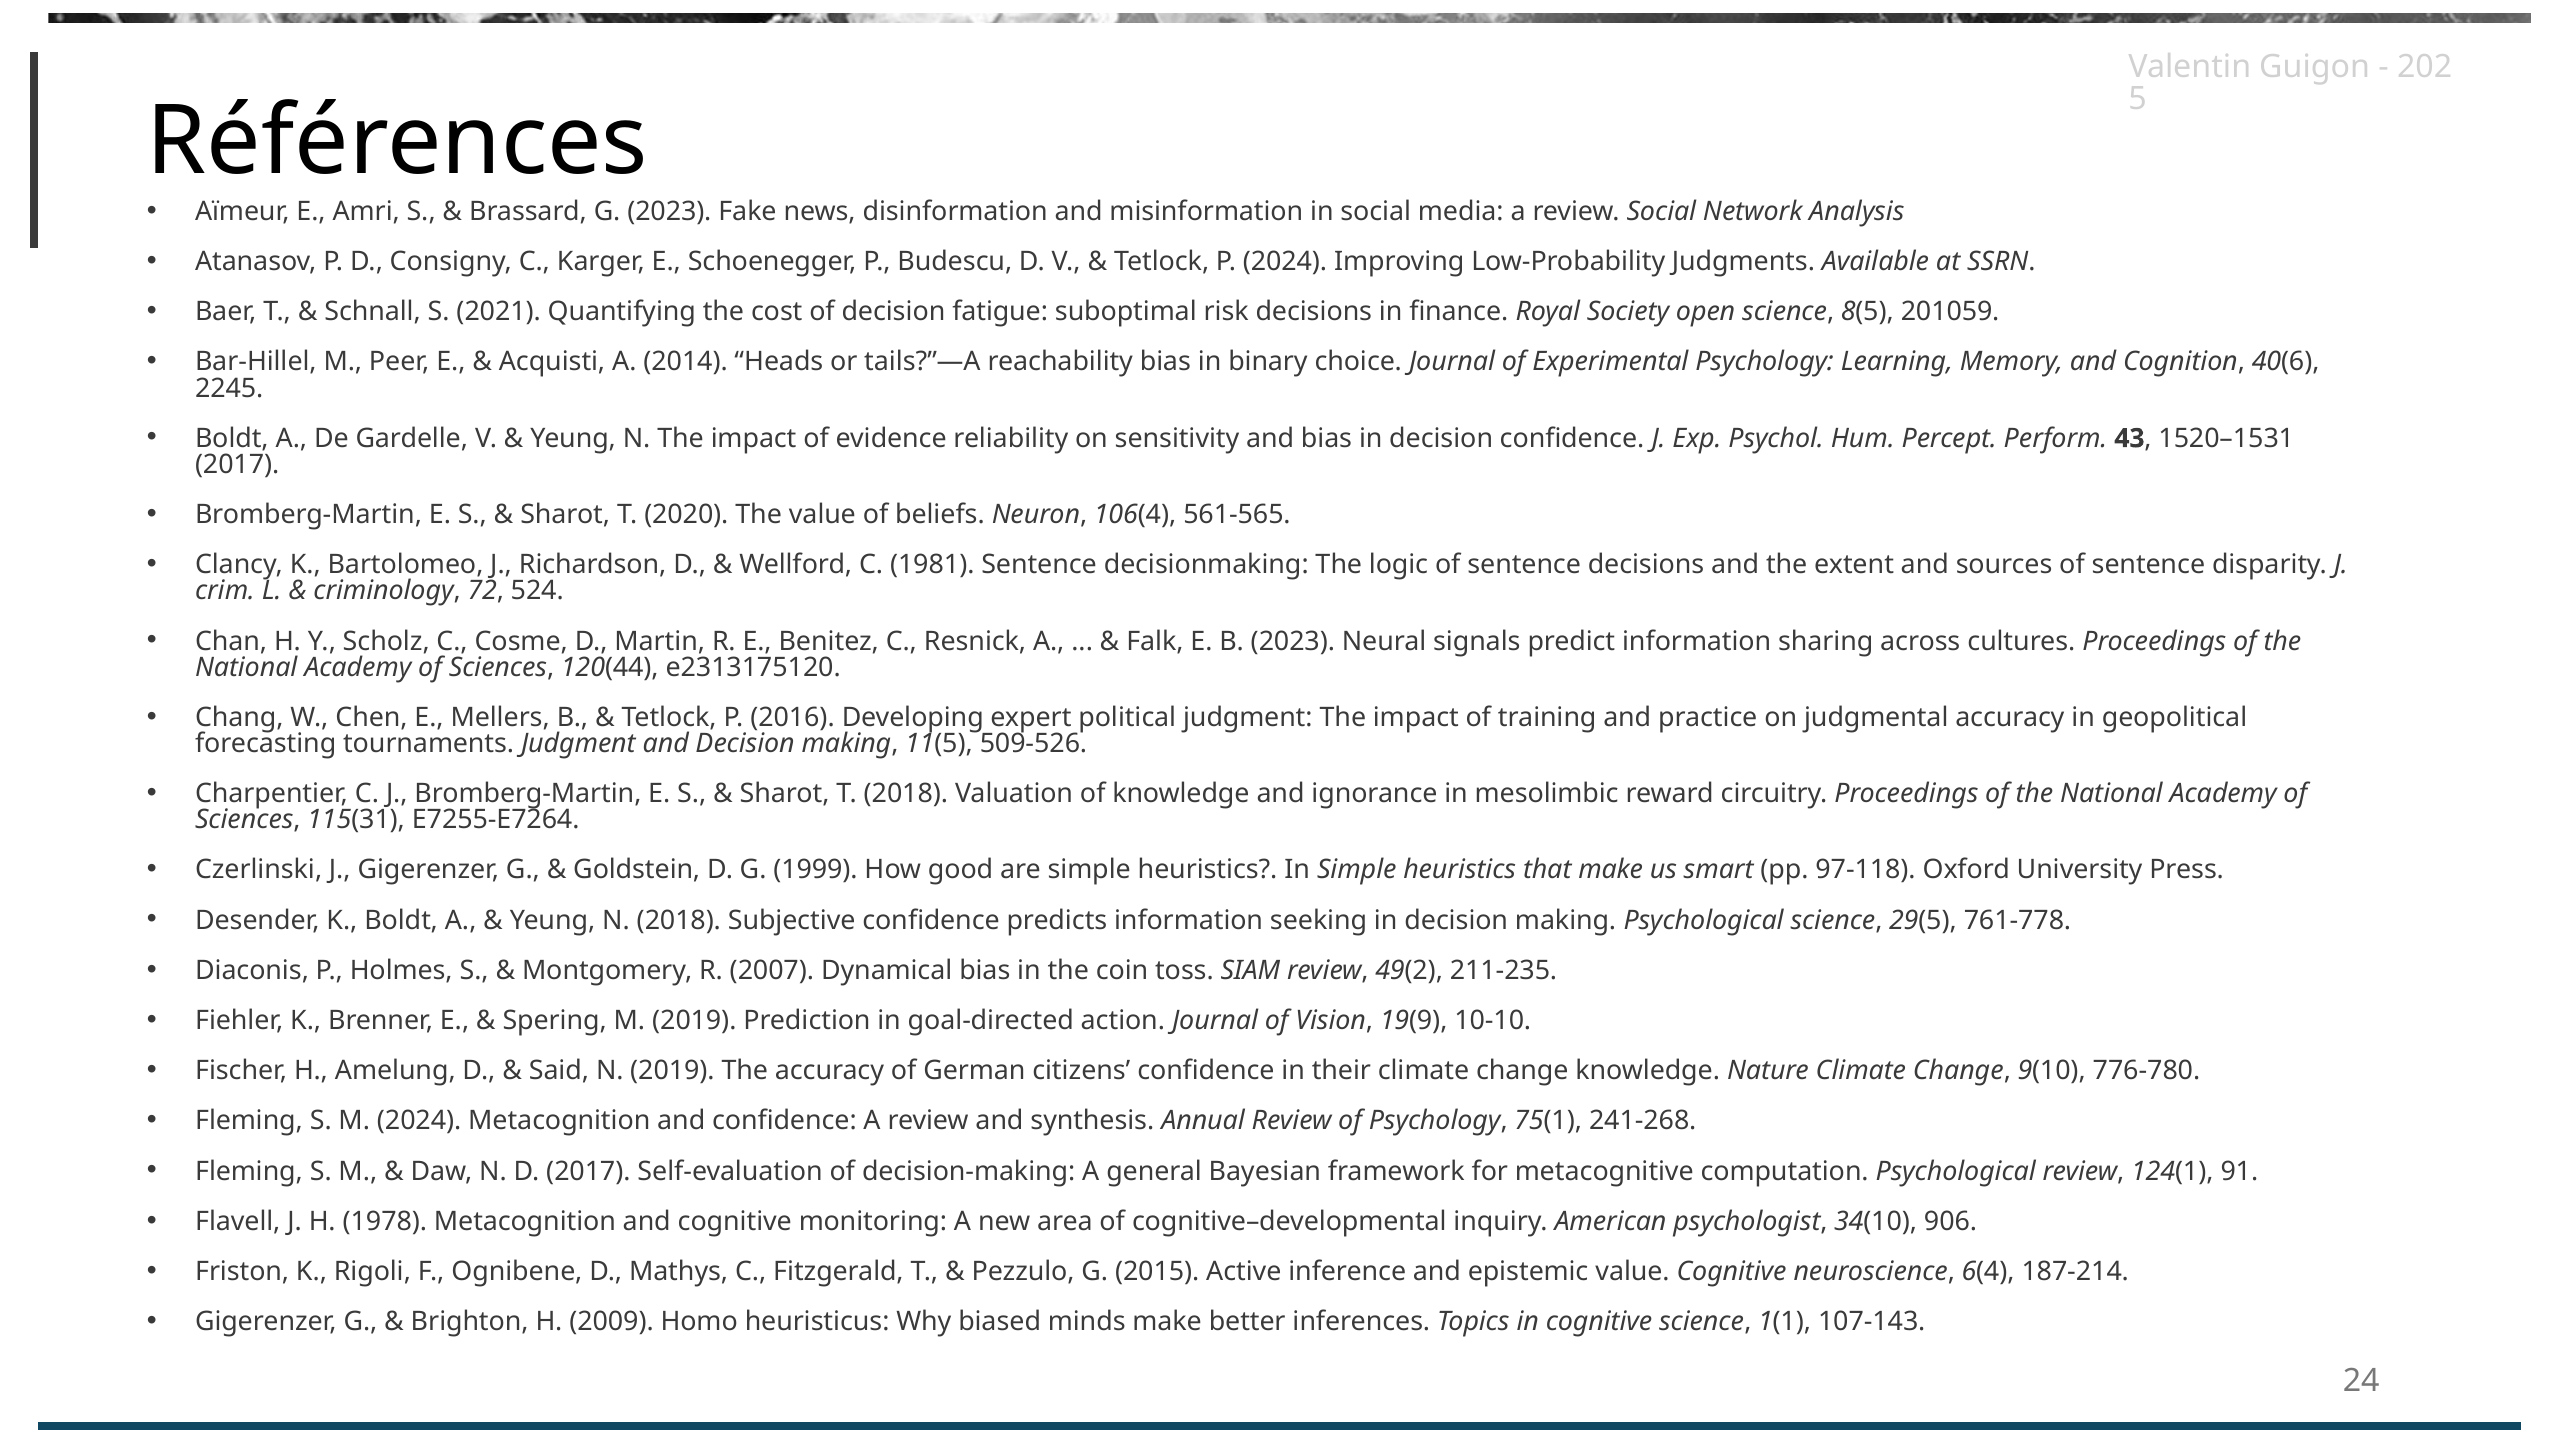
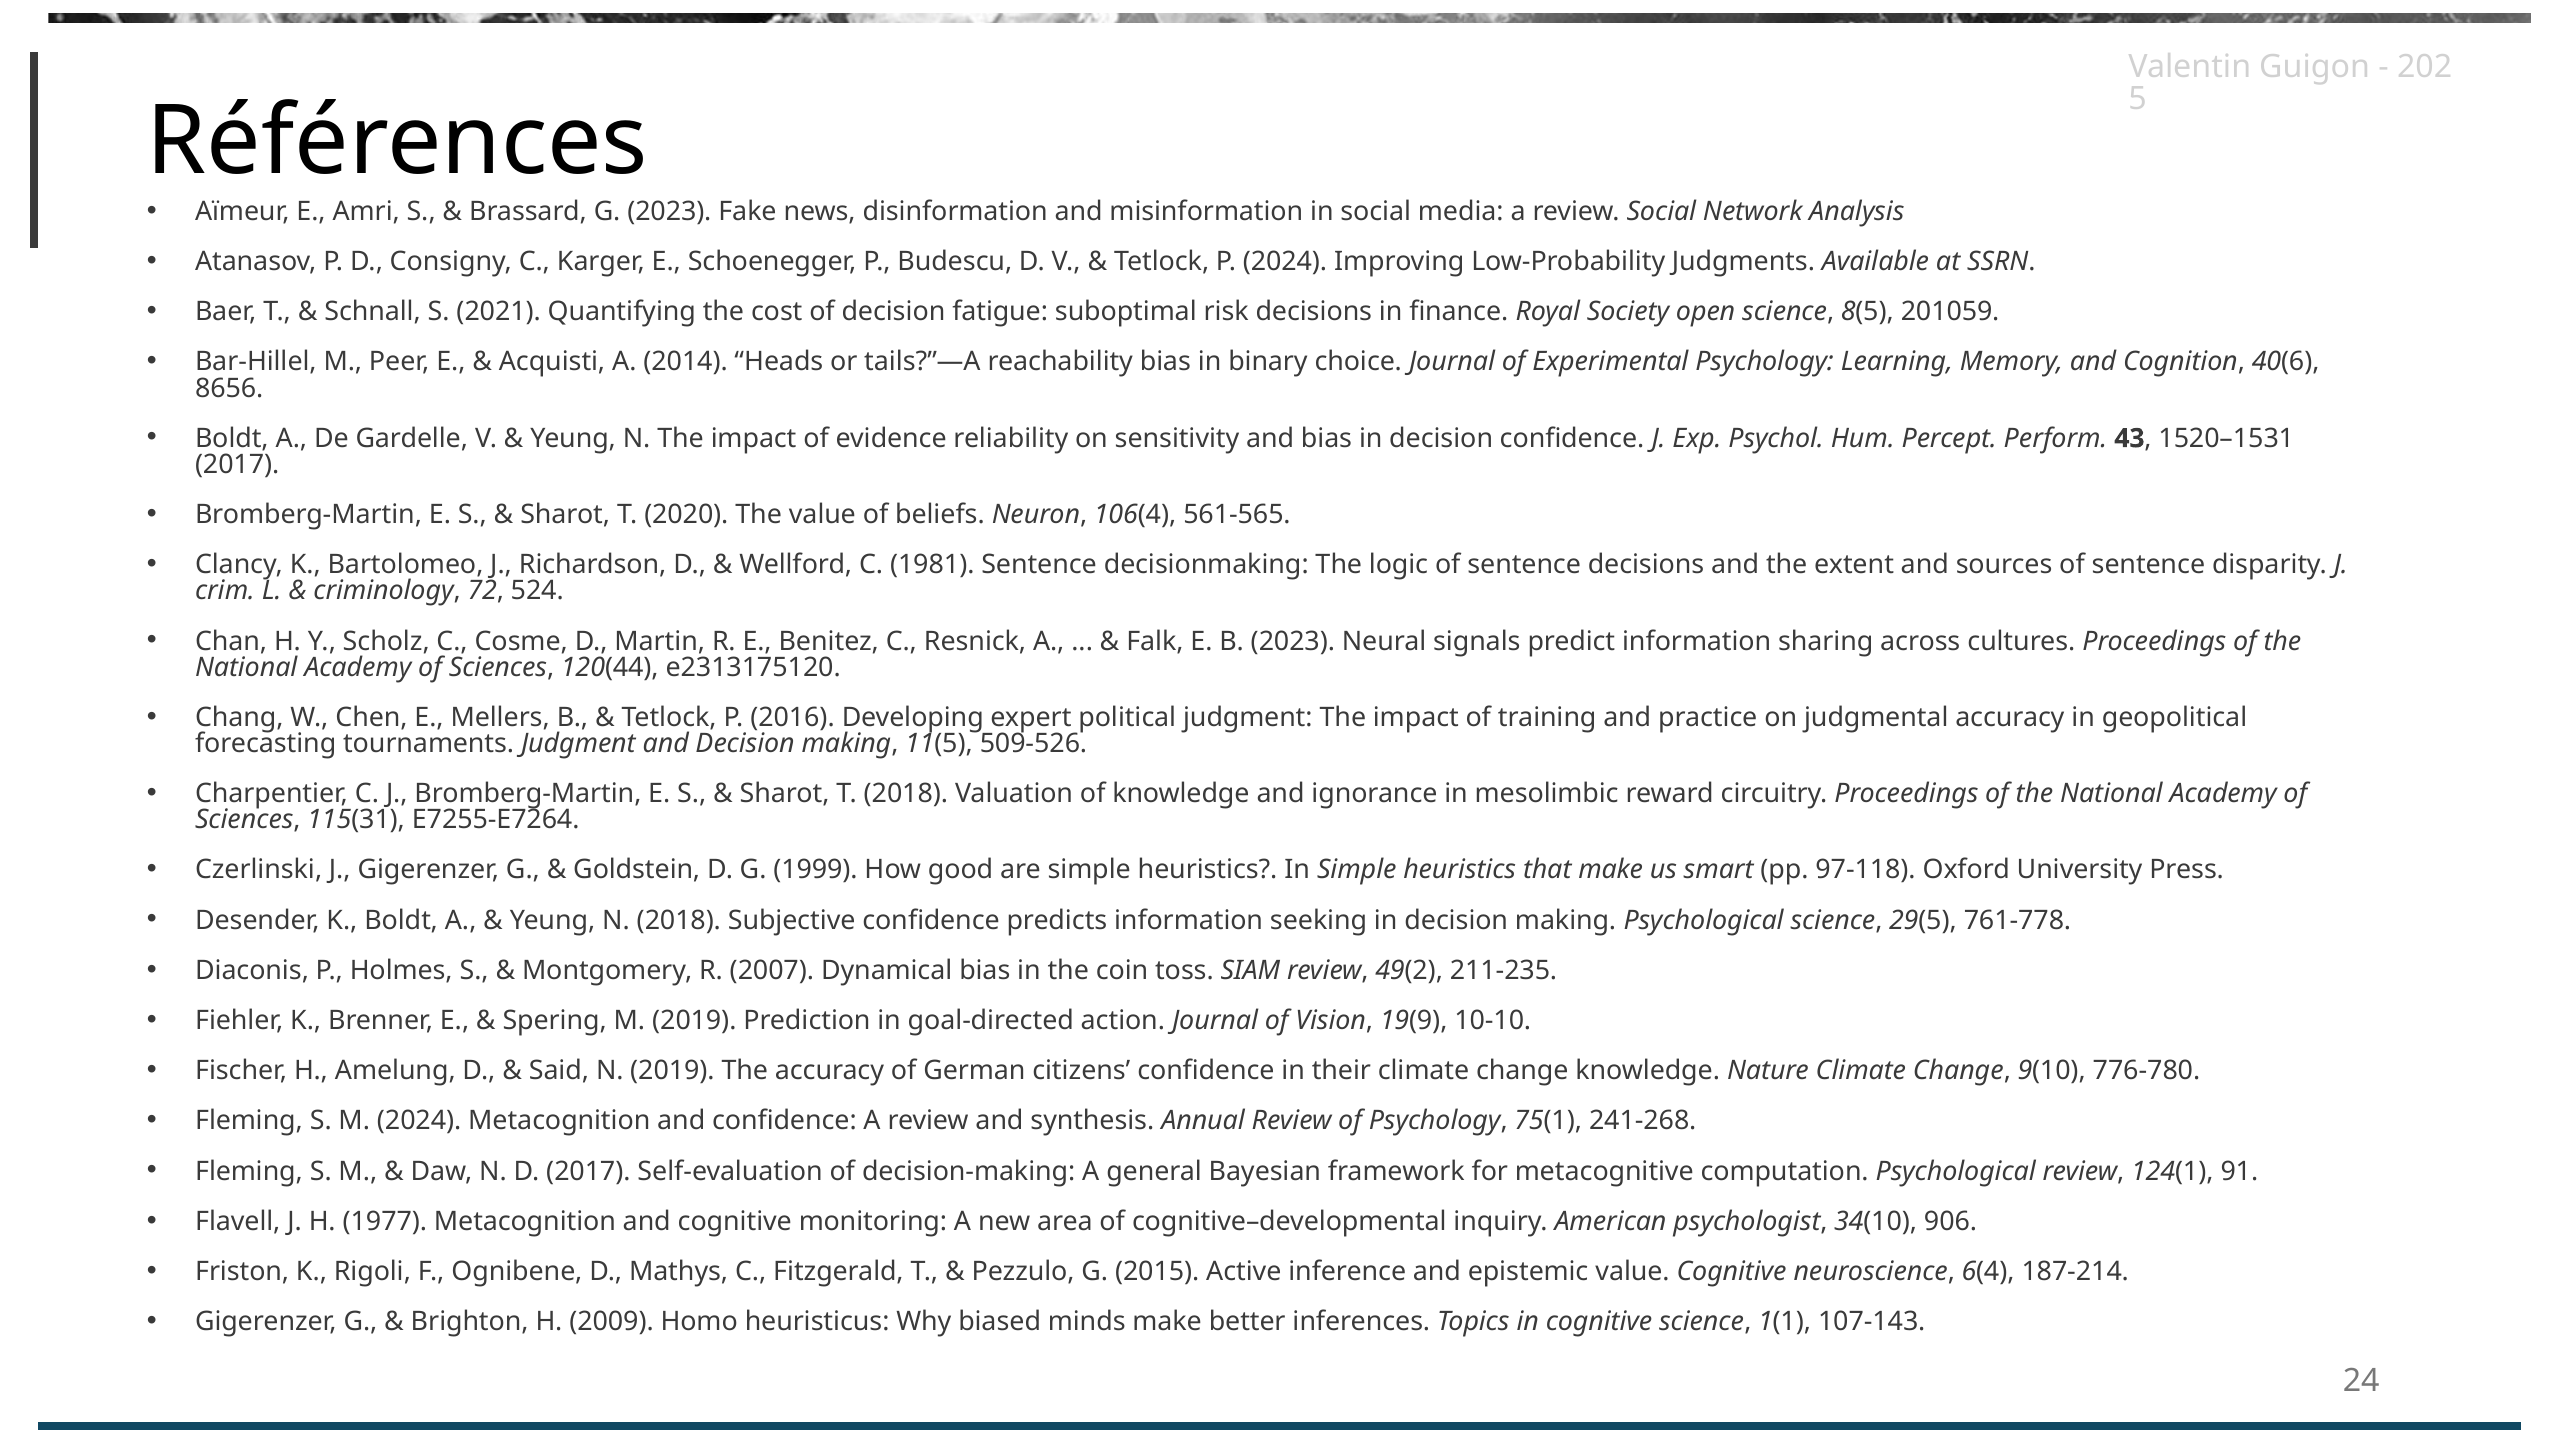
2245: 2245 -> 8656 (229, 388)
1978: 1978 -> 1977 (385, 1221)
